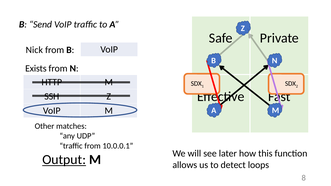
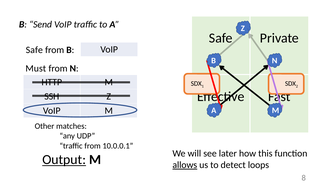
Nick: Nick -> Safe (34, 50)
Exists: Exists -> Must (36, 69)
allows underline: none -> present (185, 165)
